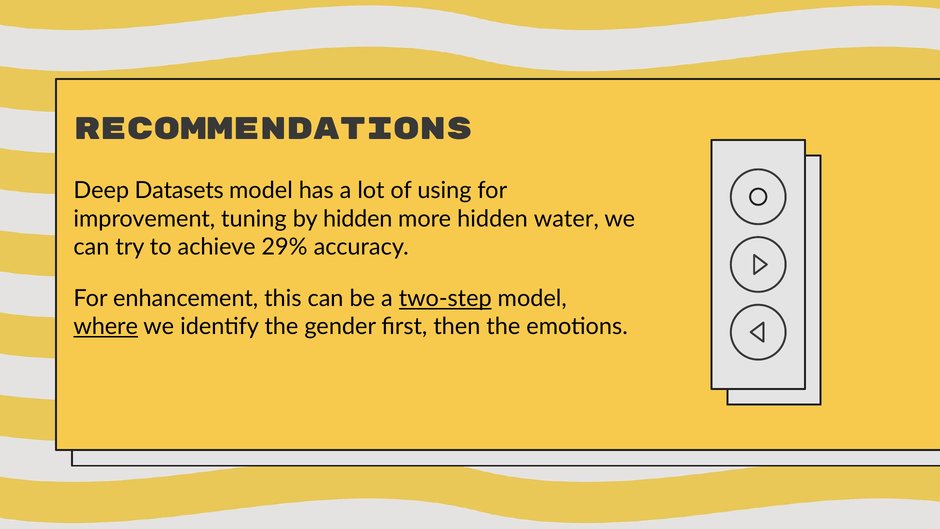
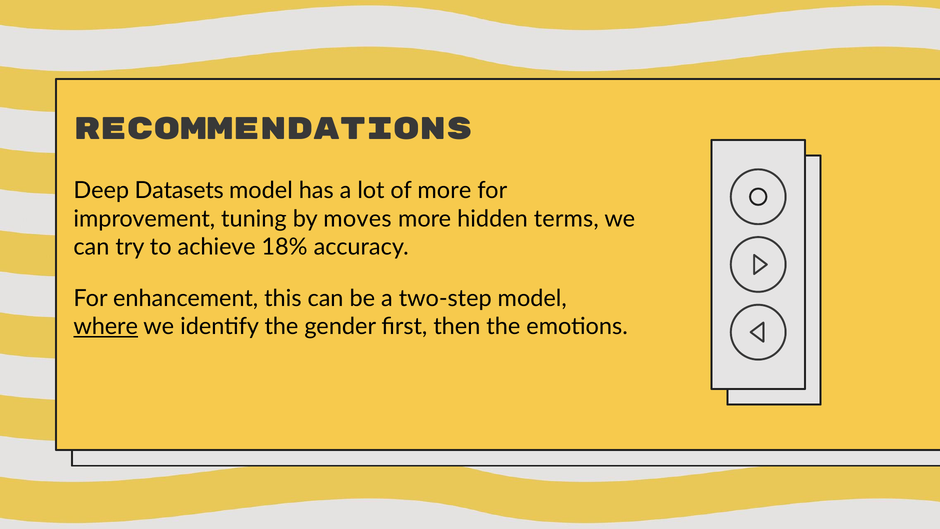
of using: using -> more (444, 190)
by hidden: hidden -> moves (357, 219)
water: water -> terms (566, 219)
29%: 29% -> 18% (285, 247)
two-step underline: present -> none (445, 298)
